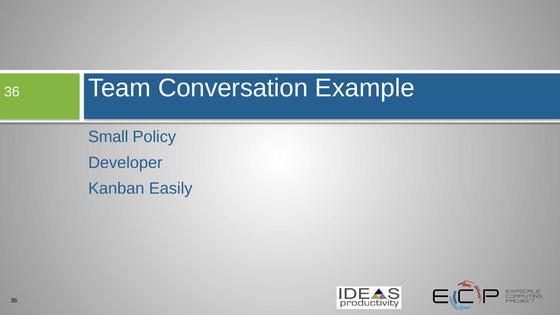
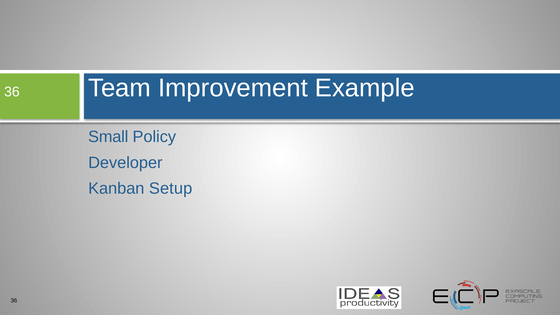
Conversation: Conversation -> Improvement (233, 88)
Easily: Easily -> Setup (171, 189)
